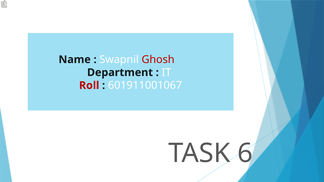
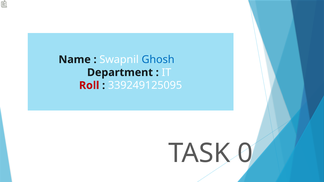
Ghosh colour: red -> blue (158, 60)
601911001067: 601911001067 -> 339249125095 (145, 86)
6: 6 -> 0 (245, 153)
